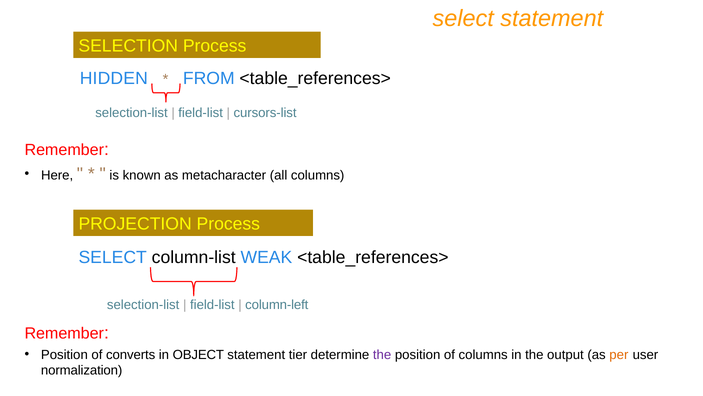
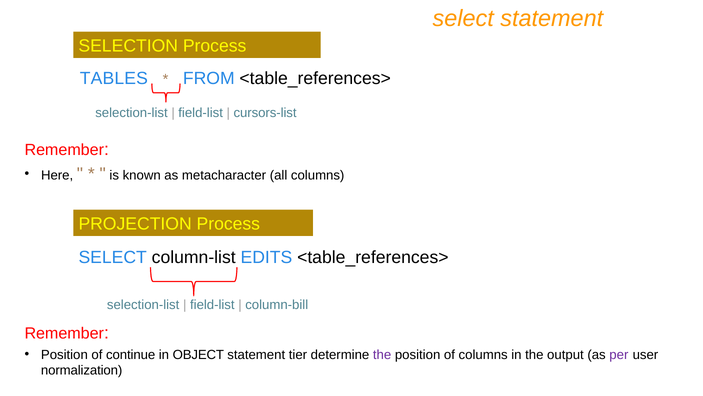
HIDDEN: HIDDEN -> TABLES (114, 78)
WEAK: WEAK -> EDITS (266, 257)
column-left: column-left -> column-bill (277, 305)
converts: converts -> continue (131, 354)
per colour: orange -> purple (619, 354)
